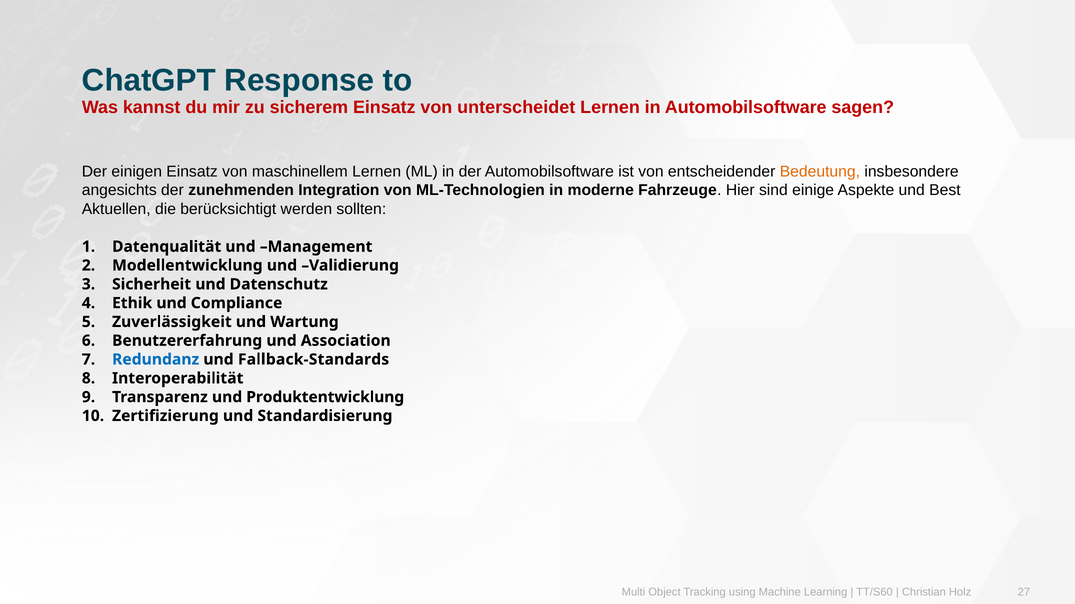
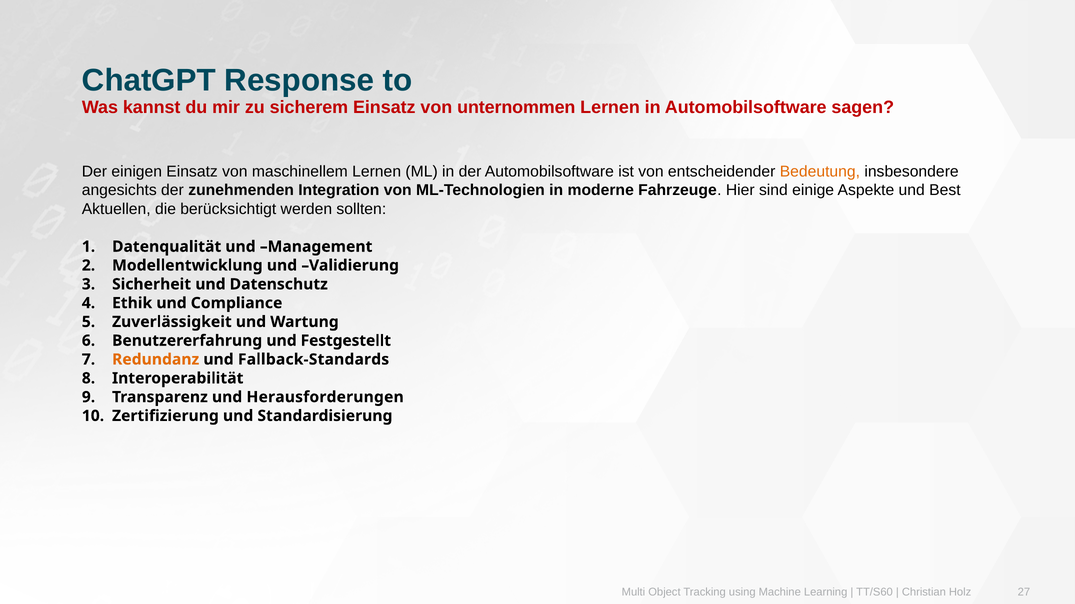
unterscheidet: unterscheidet -> unternommen (516, 107)
Association: Association -> Festgestellt (346, 341)
Redundanz colour: blue -> orange (156, 360)
Produktentwicklung: Produktentwicklung -> Herausforderungen (325, 397)
